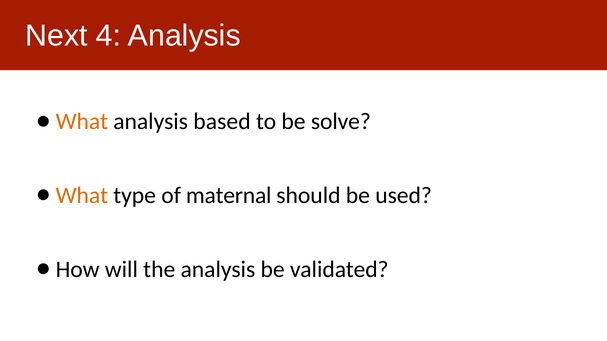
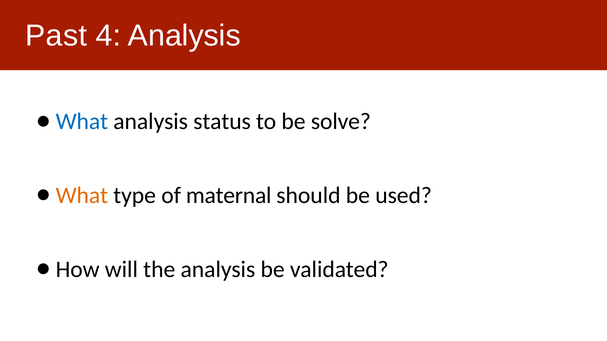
Next: Next -> Past (56, 36)
What colour: orange -> blue (82, 122)
based: based -> status (222, 122)
